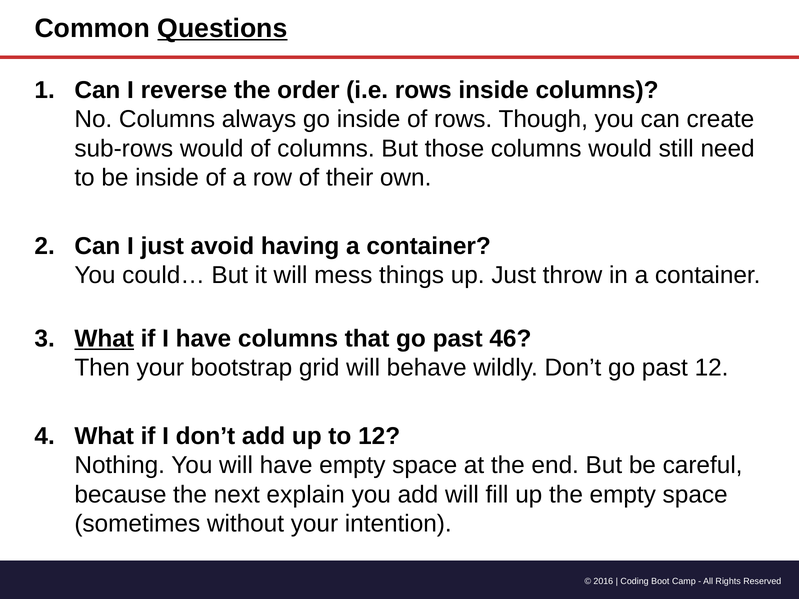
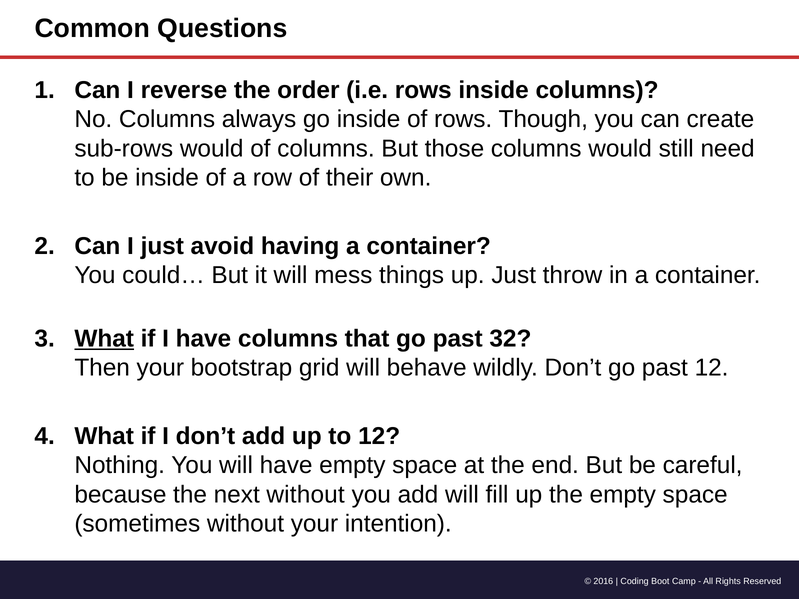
Questions underline: present -> none (222, 28)
46: 46 -> 32 (510, 339)
next explain: explain -> without (306, 495)
